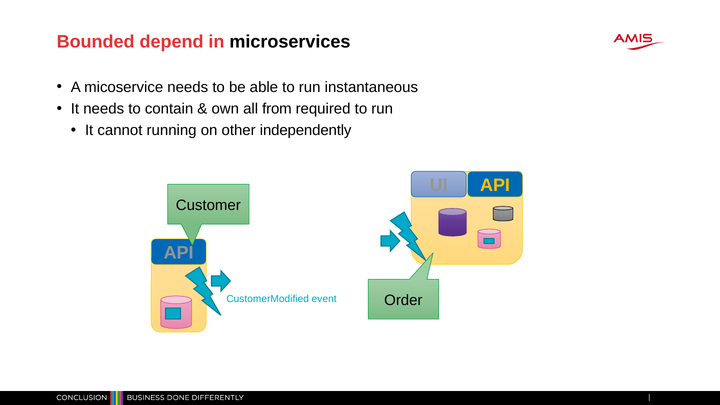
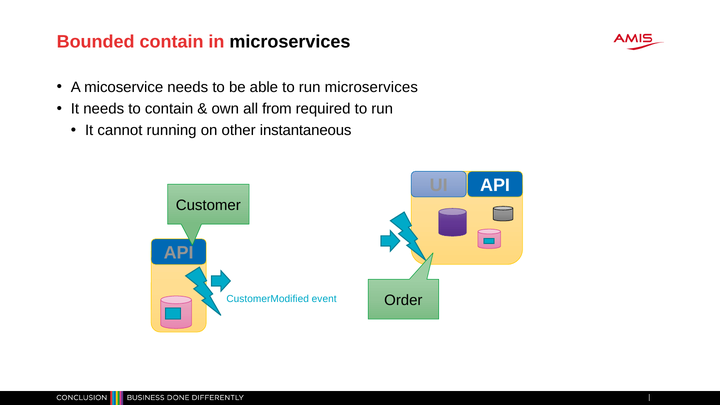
Bounded depend: depend -> contain (172, 42)
run instantaneous: instantaneous -> microservices (371, 87)
independently: independently -> instantaneous (306, 131)
API colour: yellow -> white (495, 185)
